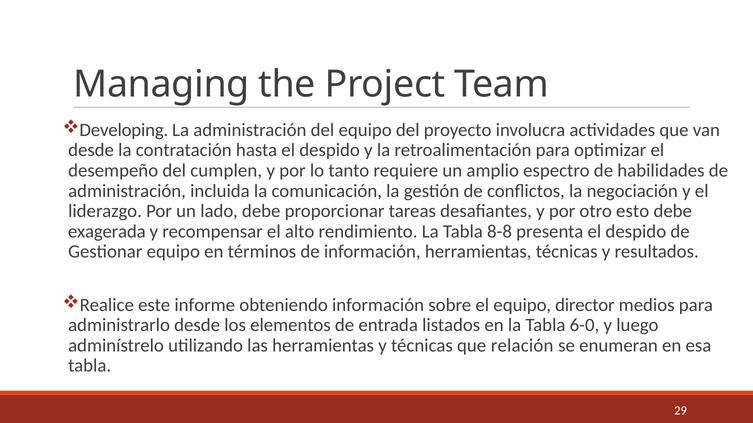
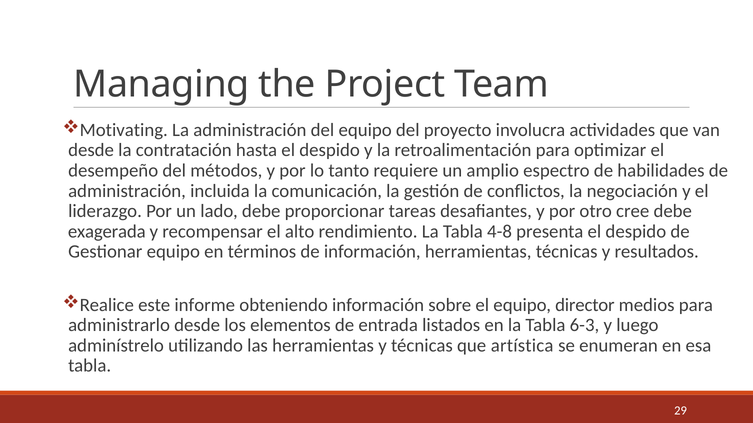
Developing: Developing -> Motivating (124, 130)
cumplen: cumplen -> métodos (226, 171)
esto: esto -> cree (633, 211)
8-8: 8-8 -> 4-8 (500, 232)
6-0: 6-0 -> 6-3 (584, 326)
relación: relación -> artística (522, 346)
